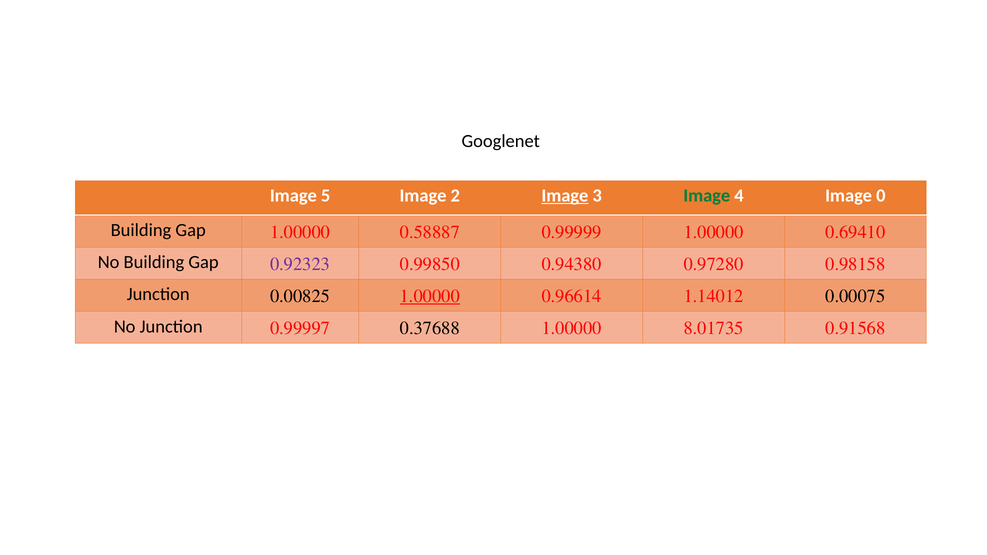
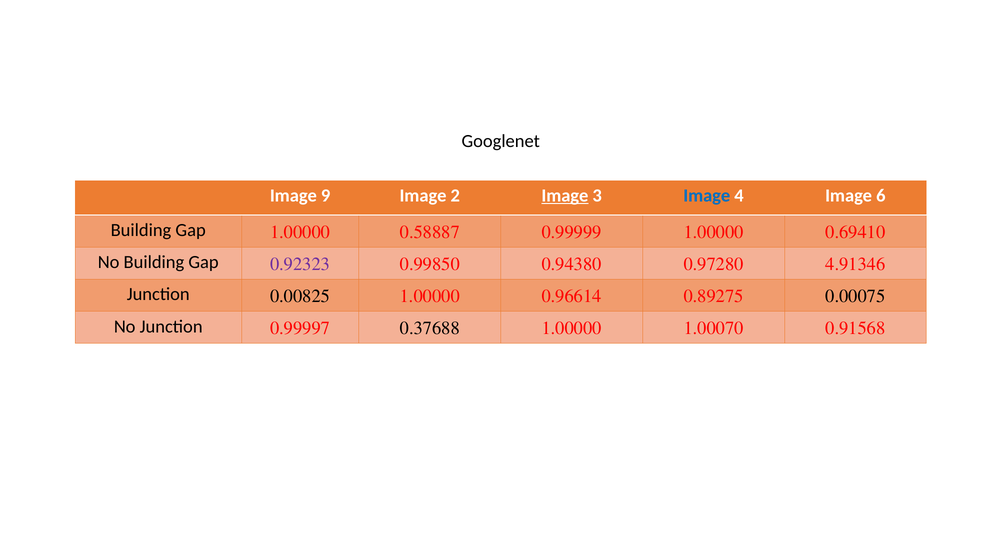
5: 5 -> 9 (326, 196)
Image colour: green -> blue (707, 196)
0: 0 -> 6 (881, 196)
0.98158: 0.98158 -> 4.91346 (855, 264)
1.00000 underline: present -> none (430, 296)
1.14012: 1.14012 -> 0.89275 (714, 296)
8.01735: 8.01735 -> 1.00070 (714, 328)
